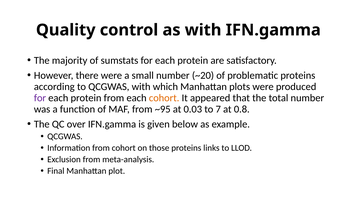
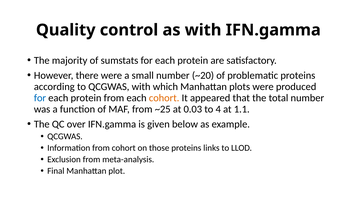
for colour: purple -> blue (40, 98)
~95: ~95 -> ~25 (163, 109)
7: 7 -> 4 (218, 109)
0.8: 0.8 -> 1.1 (242, 109)
